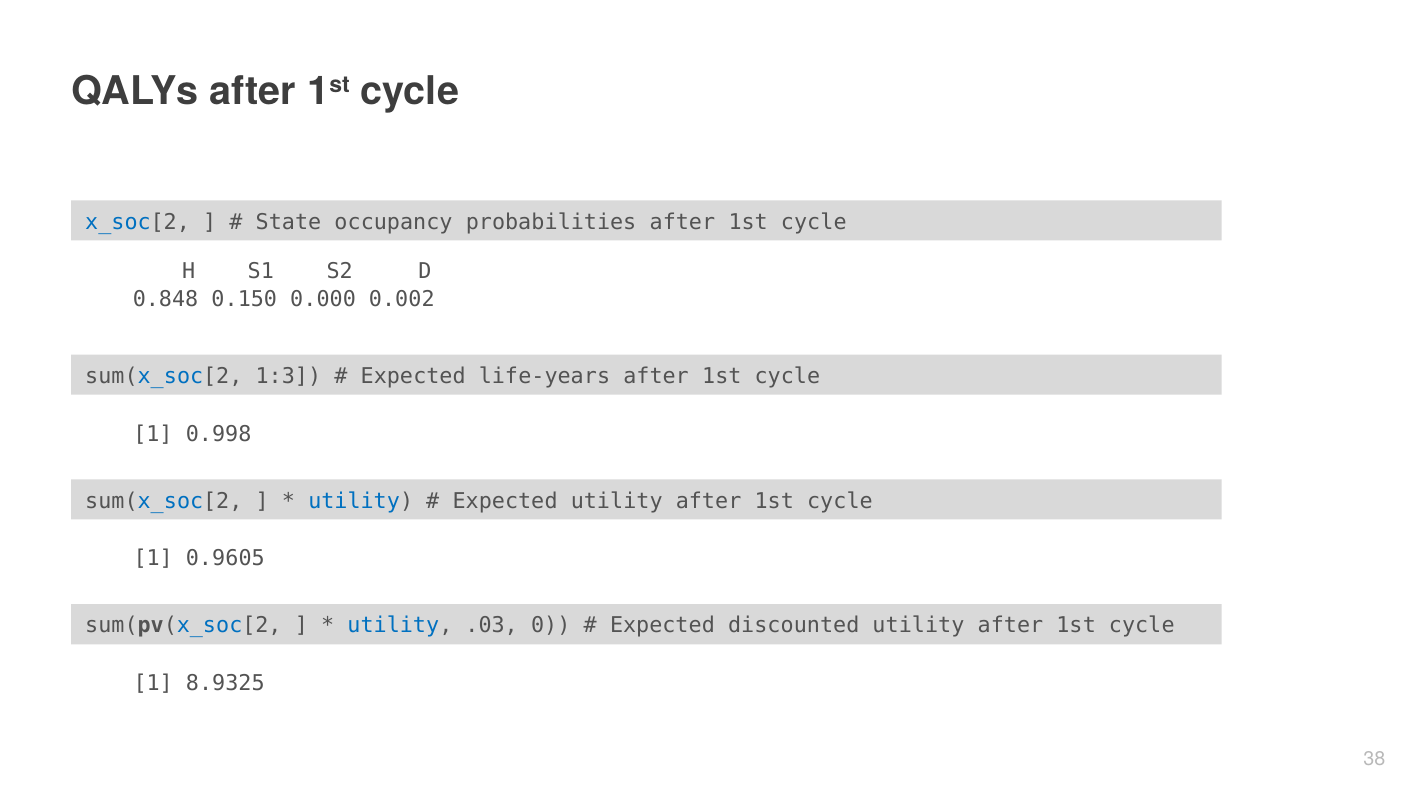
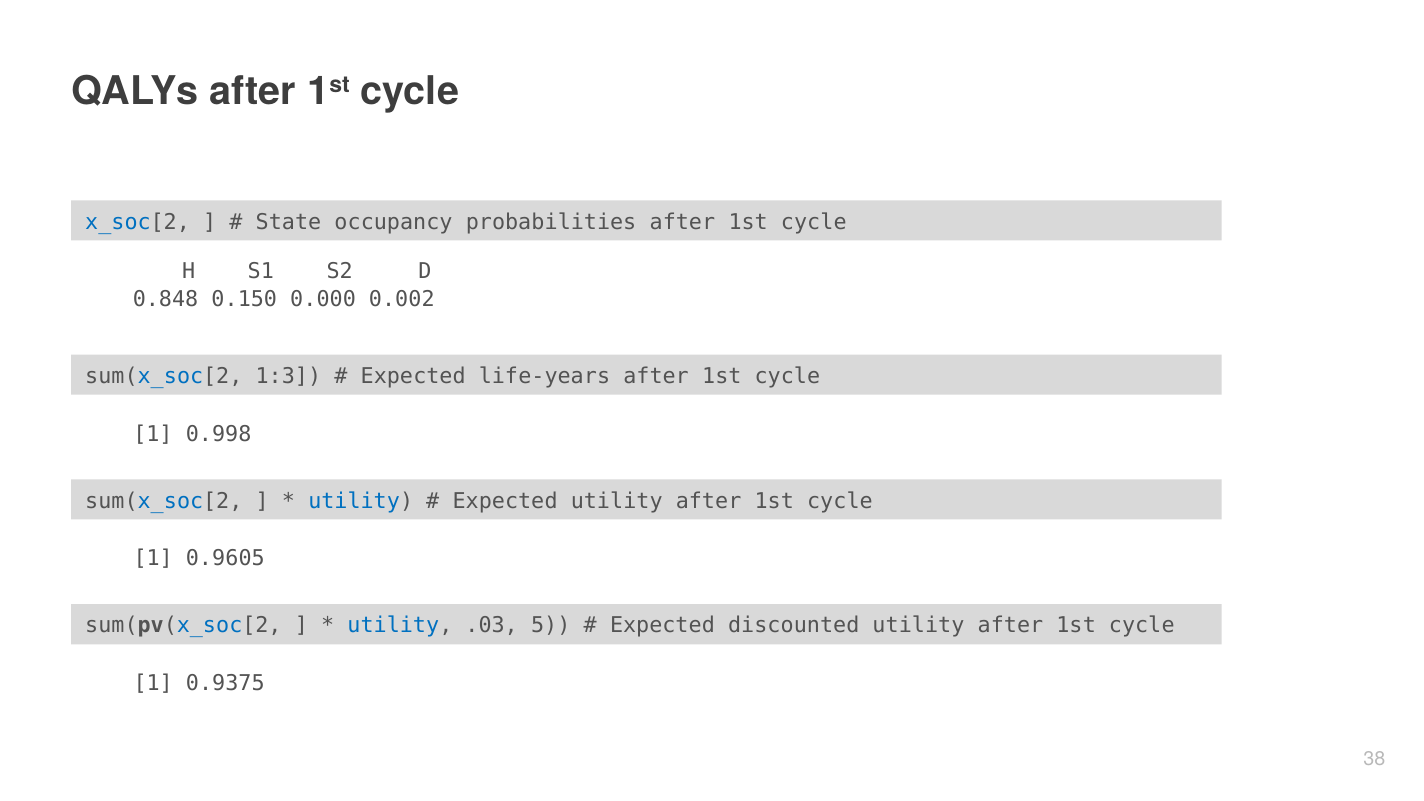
0: 0 -> 5 (551, 626)
8.9325: 8.9325 -> 0.9375 (225, 684)
